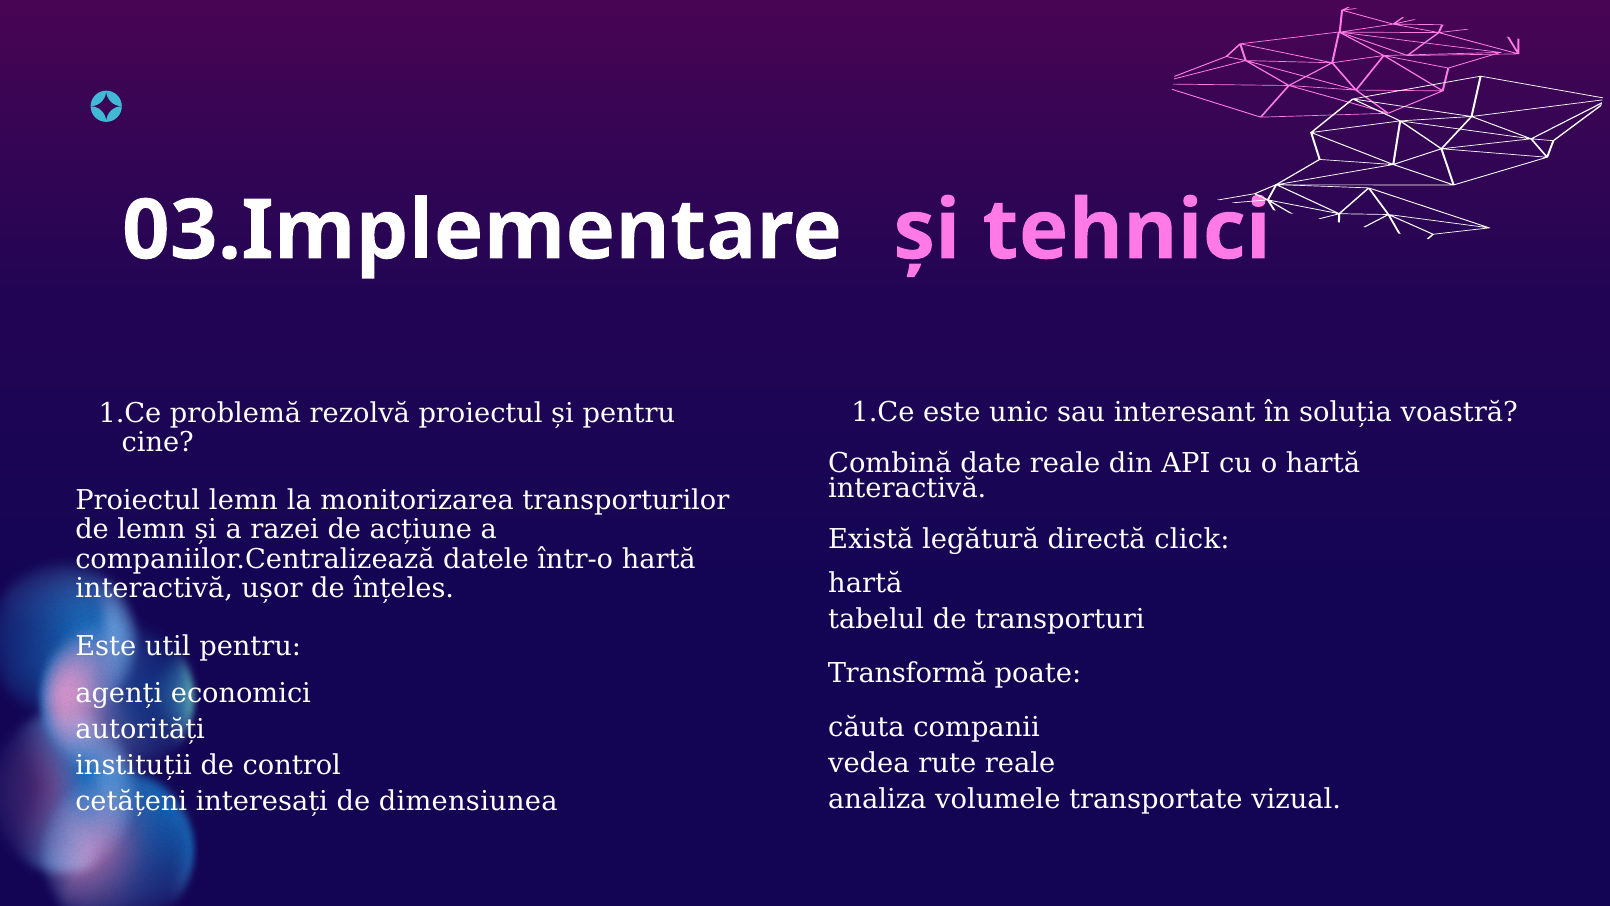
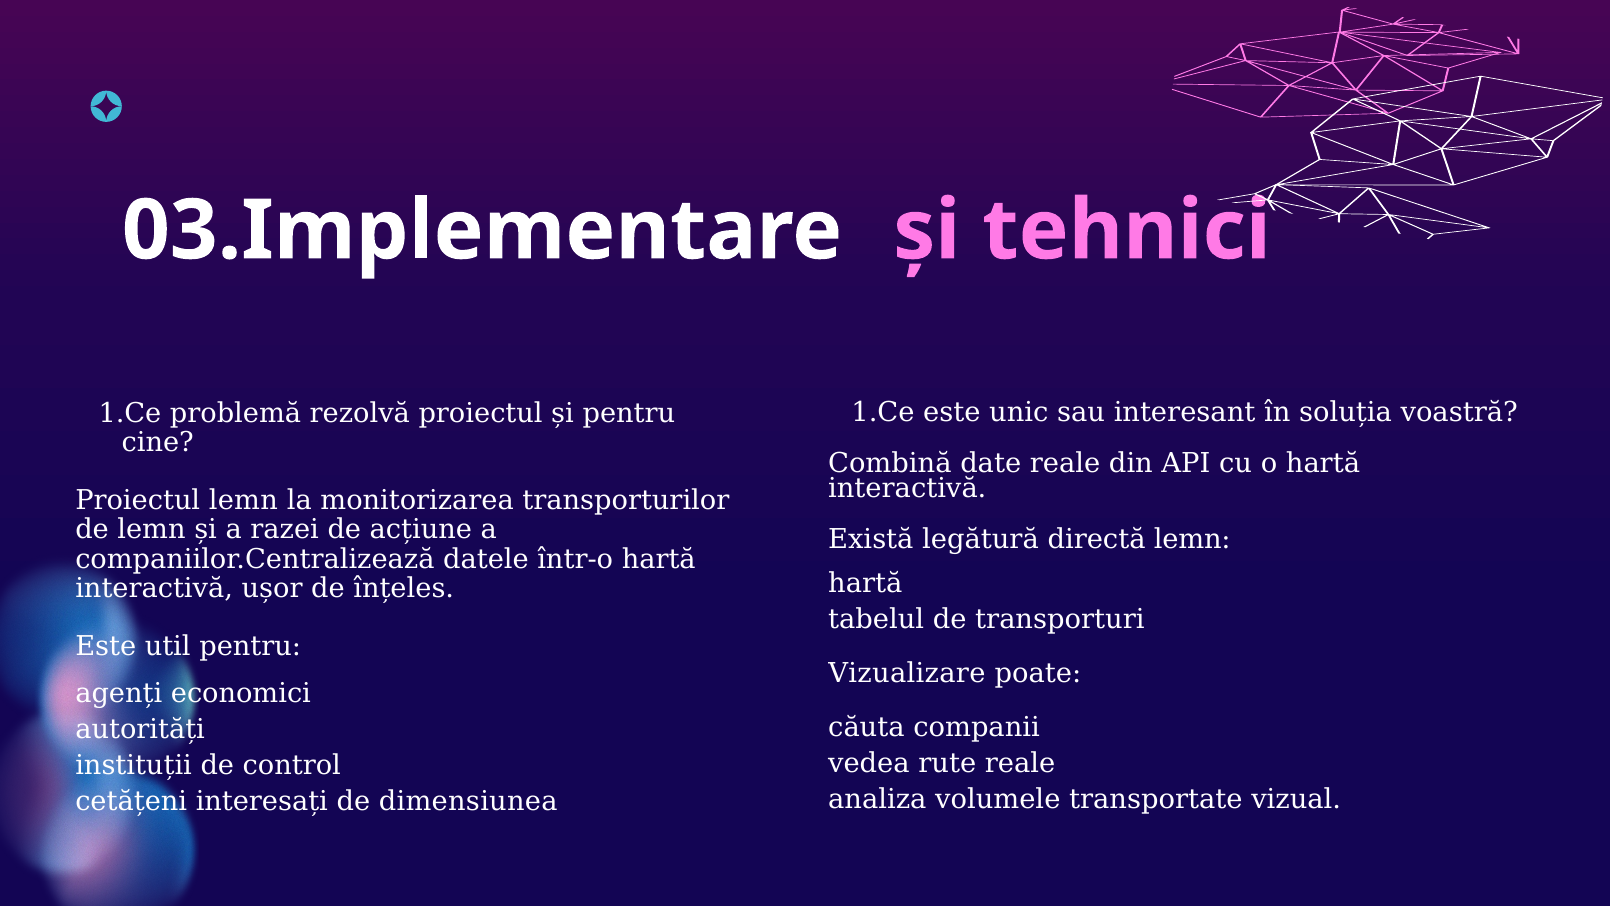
directă click: click -> lemn (1192, 540)
Transformă: Transformă -> Vizualizare (907, 673)
